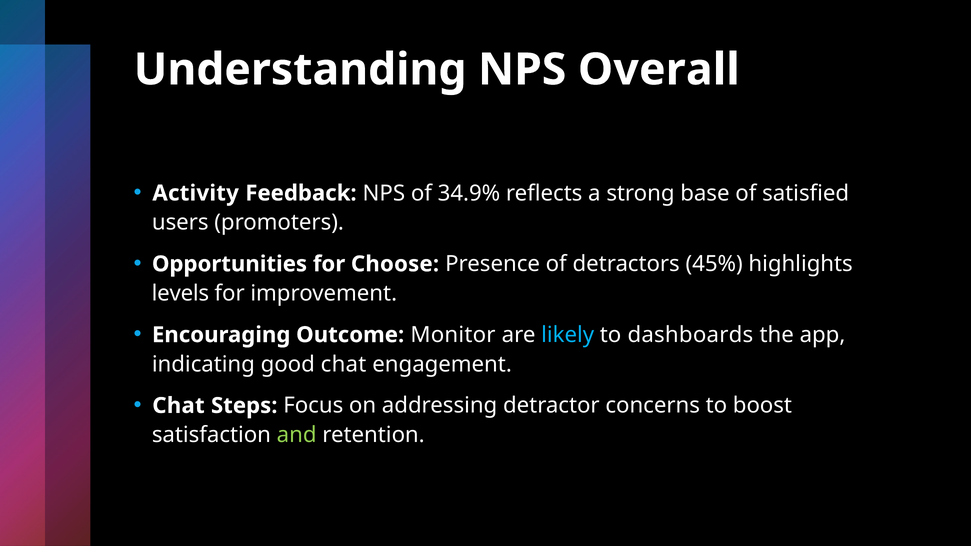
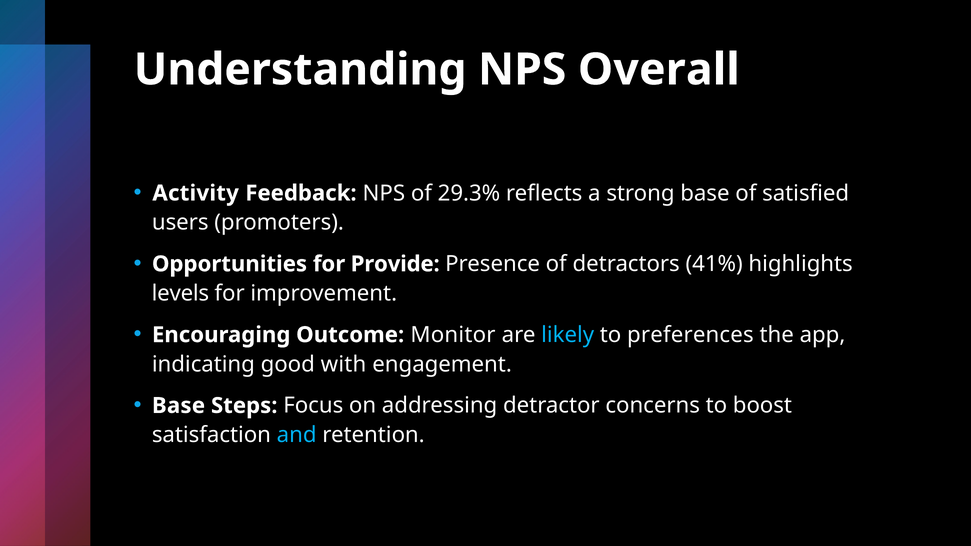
34.9%: 34.9% -> 29.3% (469, 193)
Choose: Choose -> Provide (395, 264)
45%: 45% -> 41% (714, 264)
dashboards: dashboards -> preferences (690, 335)
good chat: chat -> with (344, 364)
Chat: Chat -> Base (178, 406)
and colour: light green -> light blue (297, 435)
